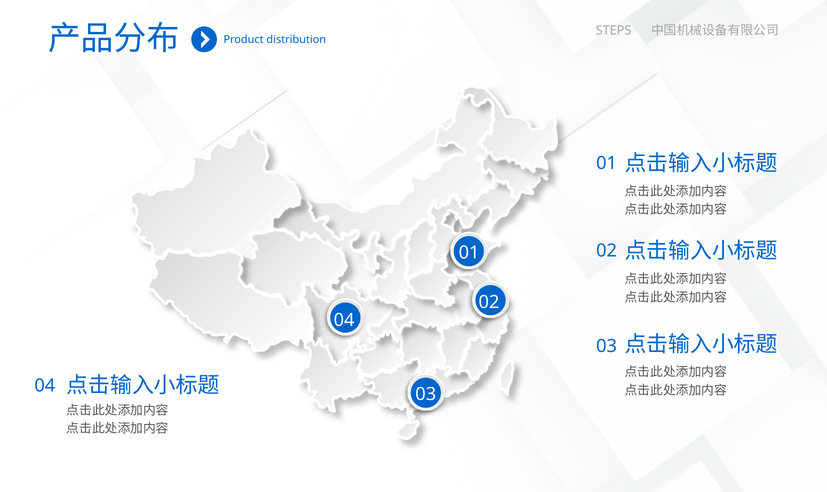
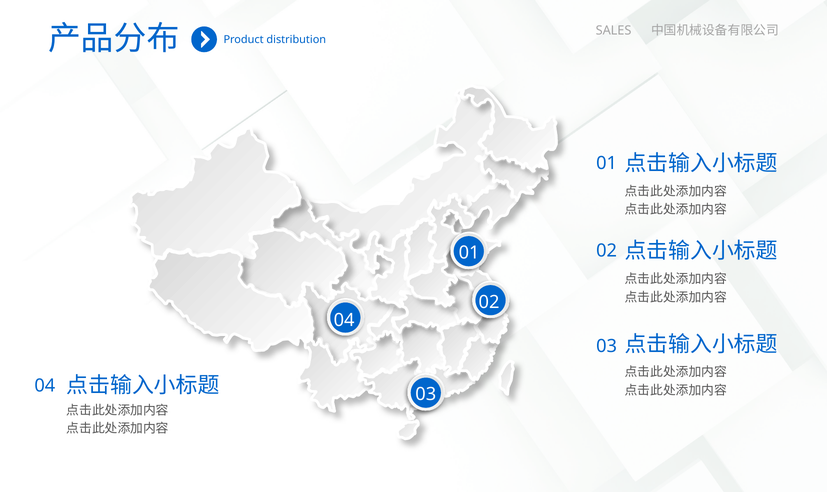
STEPS: STEPS -> SALES (614, 31)
